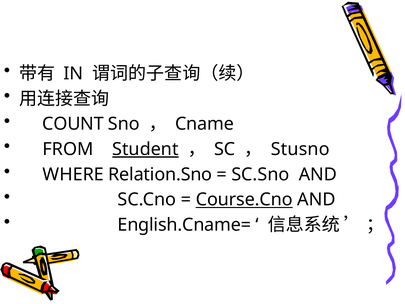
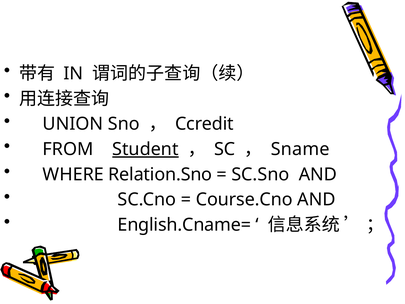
COUNT: COUNT -> UNION (73, 124)
Cname: Cname -> Ccredit (204, 124)
Stusno: Stusno -> Sname (300, 149)
Course.Cno underline: present -> none (244, 200)
